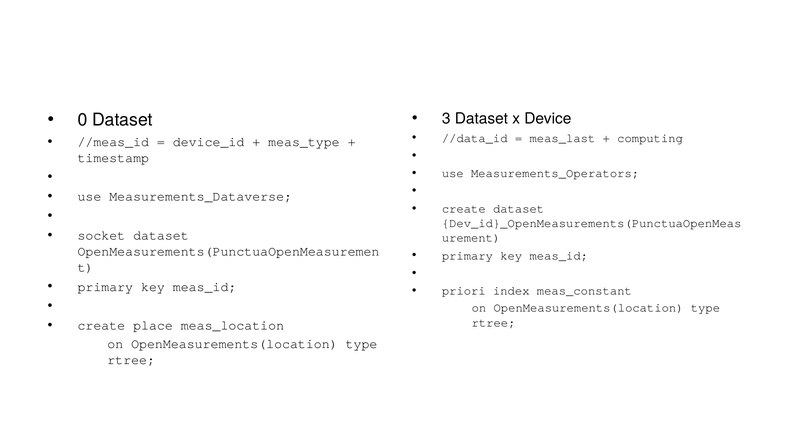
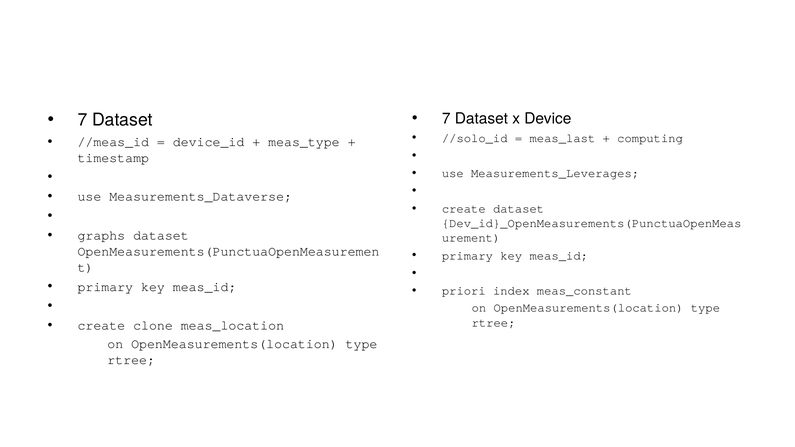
3: 3 -> 7 (446, 119)
0: 0 -> 7 (82, 120)
//data_id: //data_id -> //solo_id (475, 138)
Measurements_Operators: Measurements_Operators -> Measurements_Leverages (555, 173)
socket: socket -> graphs (101, 236)
place: place -> clone (153, 326)
